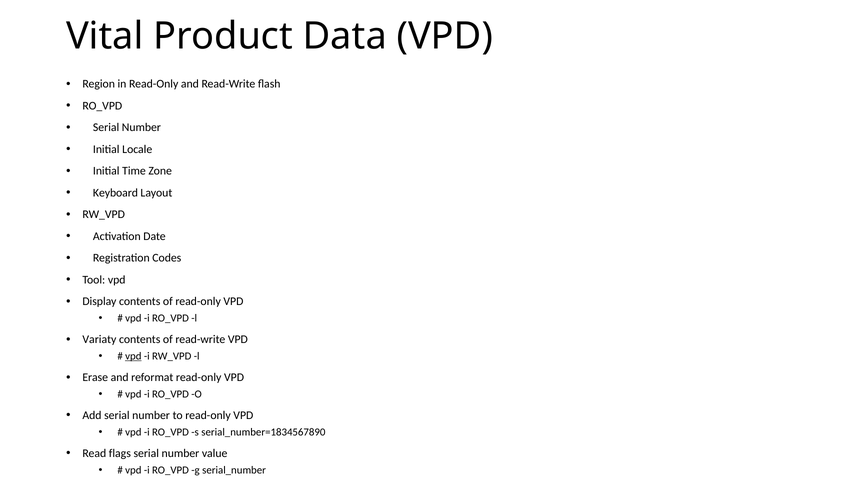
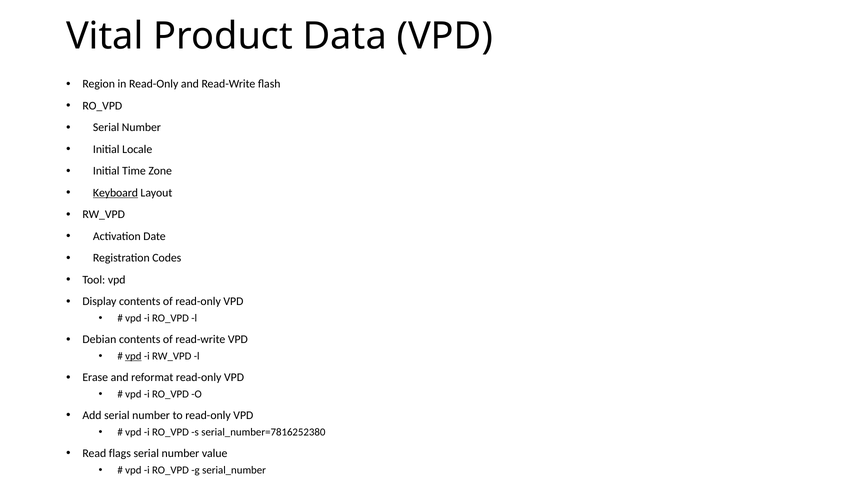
Keyboard underline: none -> present (115, 193)
Variaty: Variaty -> Debian (99, 340)
serial_number=1834567890: serial_number=1834567890 -> serial_number=7816252380 (263, 432)
